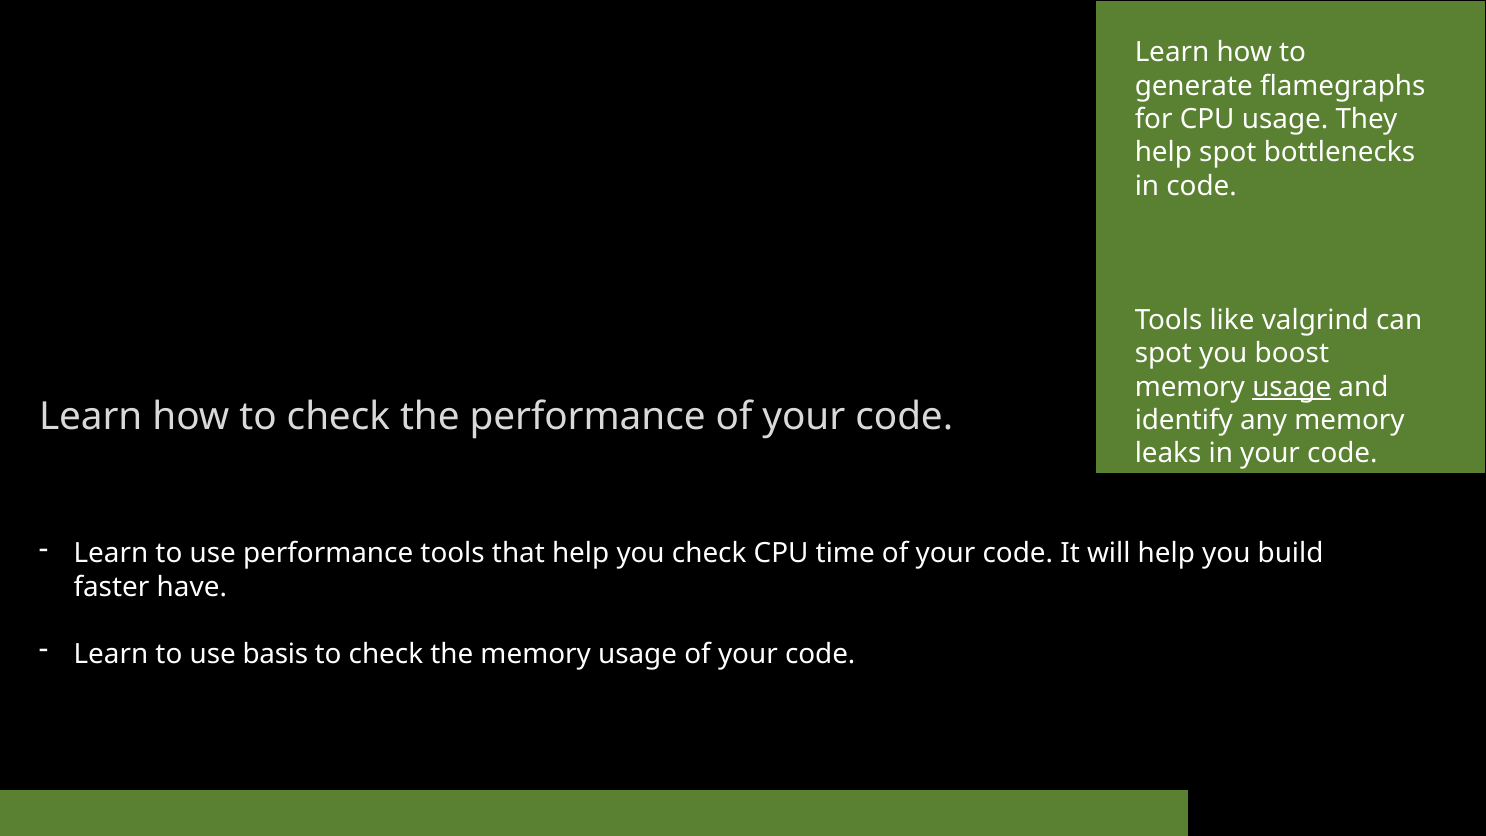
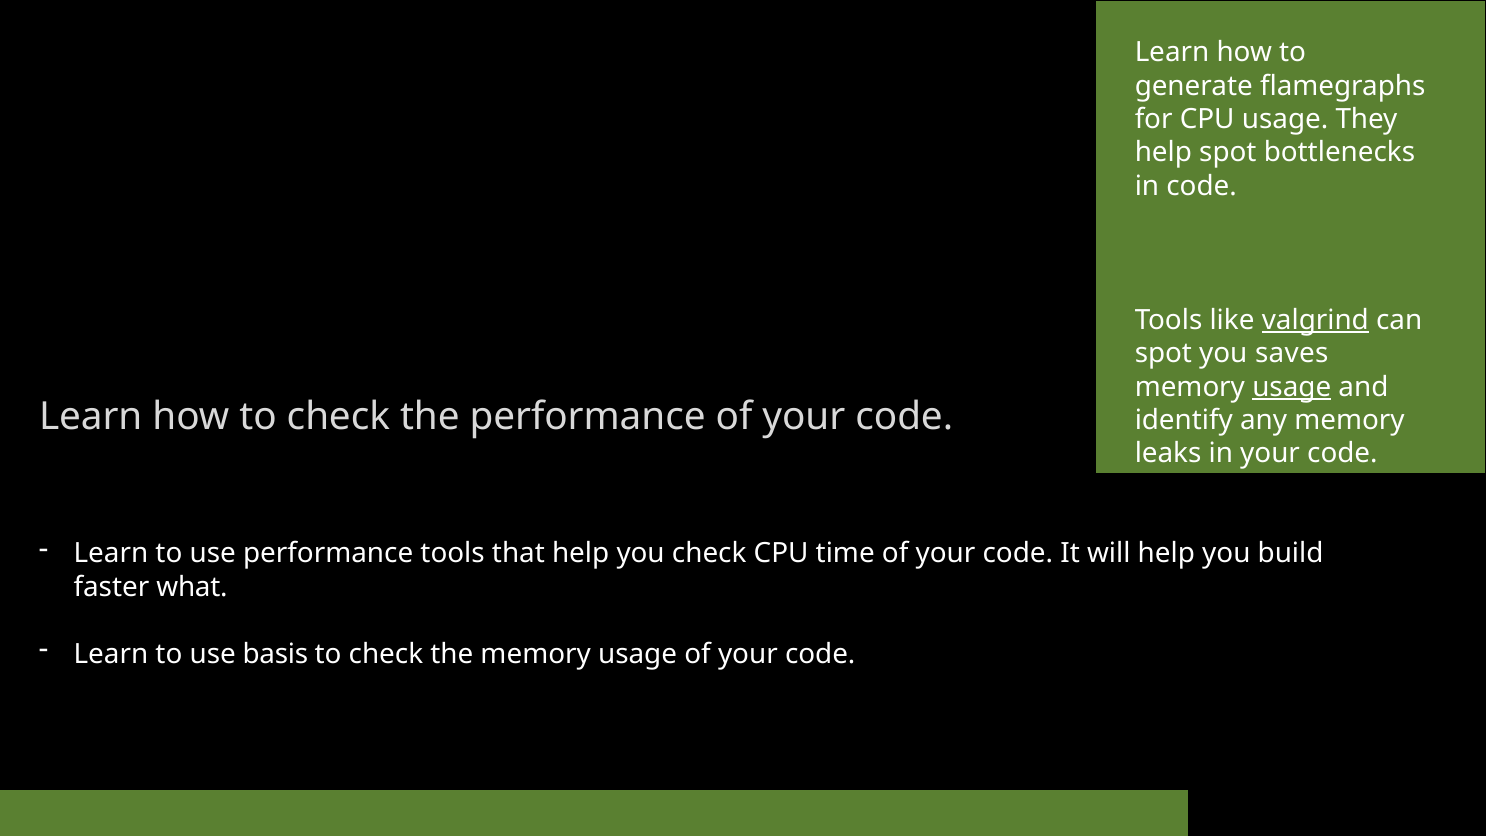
valgrind underline: none -> present (1315, 320)
boost: boost -> saves (1292, 353)
have: have -> what (192, 587)
